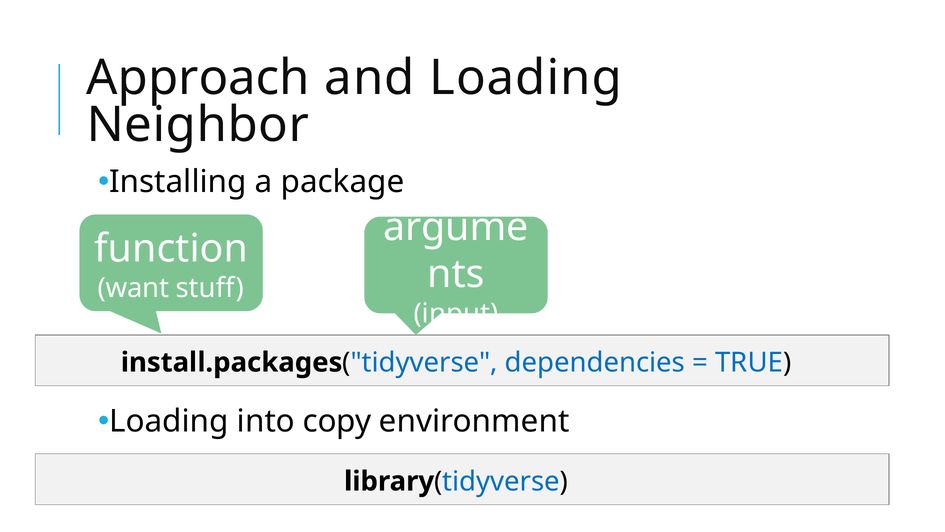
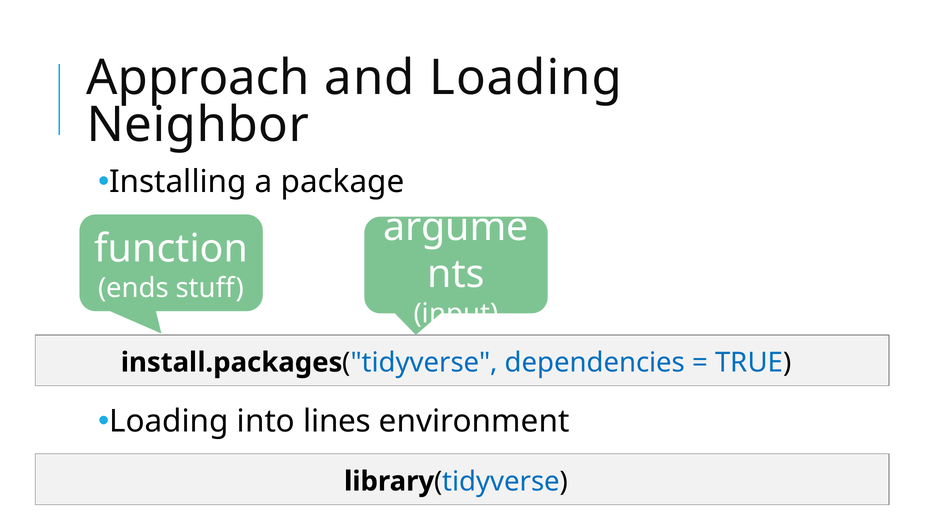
want: want -> ends (133, 288)
copy: copy -> lines (337, 421)
